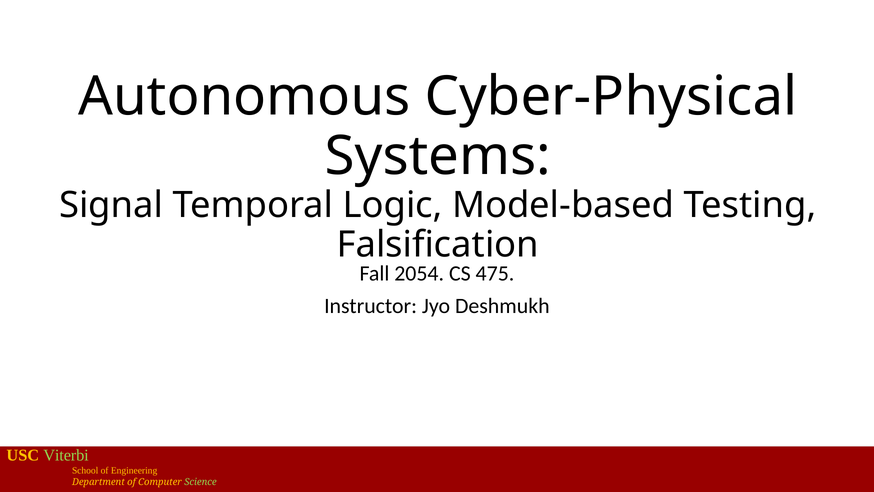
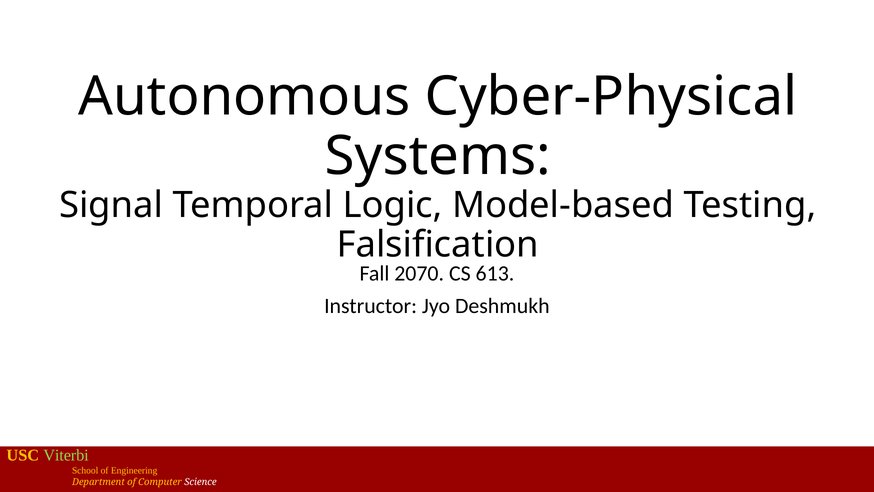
2054: 2054 -> 2070 (419, 273)
475: 475 -> 613 (495, 273)
Science colour: light green -> white (200, 482)
